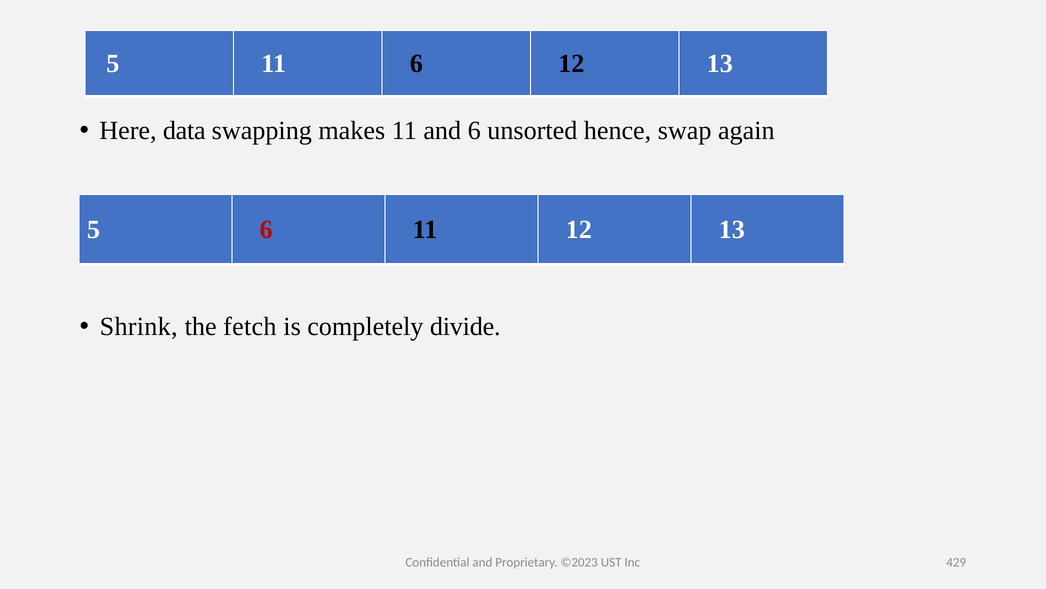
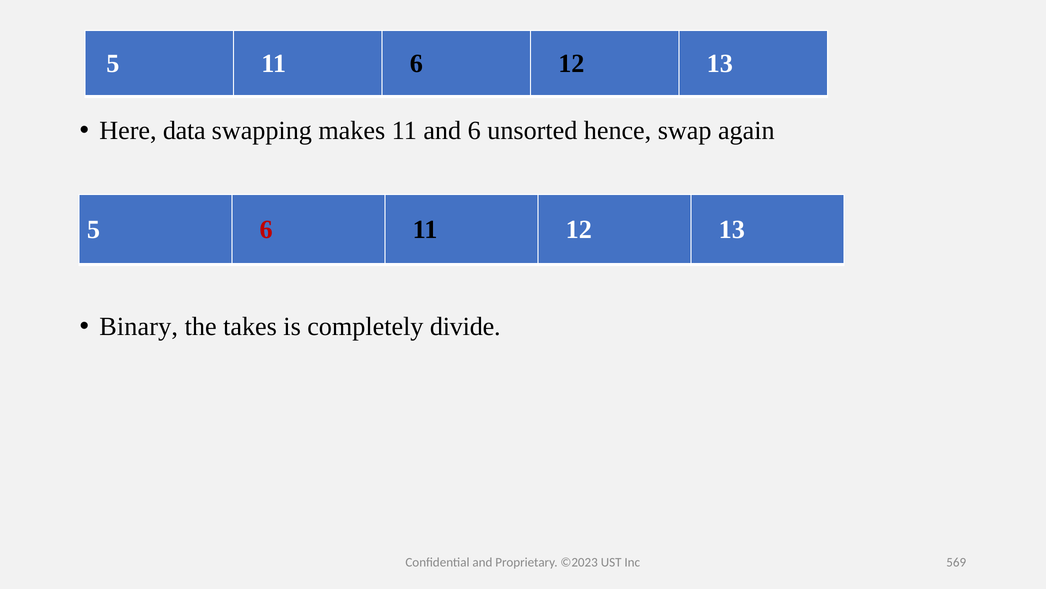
Shrink: Shrink -> Binary (139, 326)
fetch: fetch -> takes (250, 326)
429: 429 -> 569 (956, 562)
